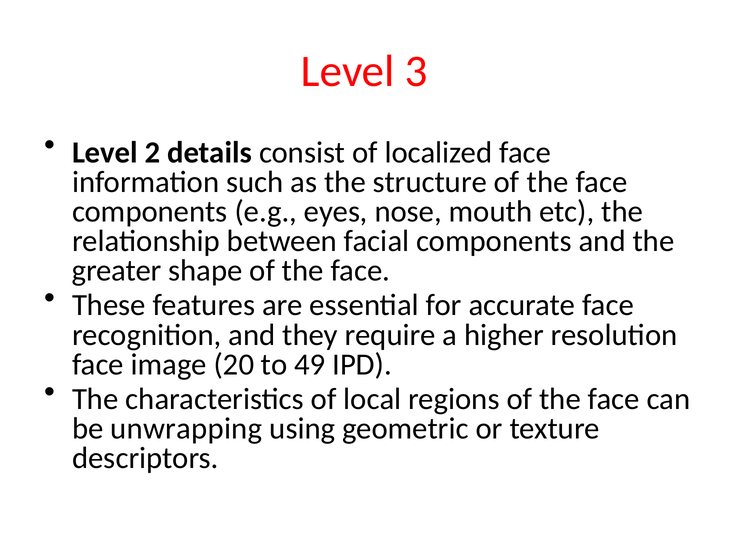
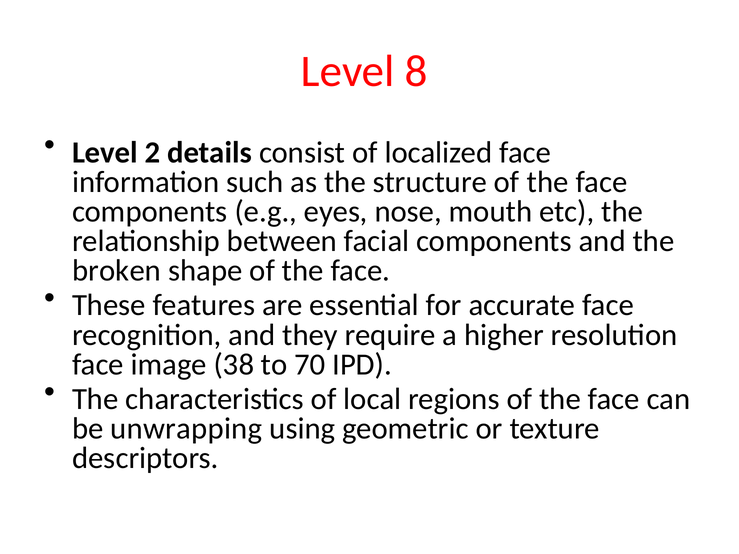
3: 3 -> 8 (416, 72)
greater: greater -> broken (117, 271)
20: 20 -> 38 (234, 365)
49: 49 -> 70 (310, 365)
